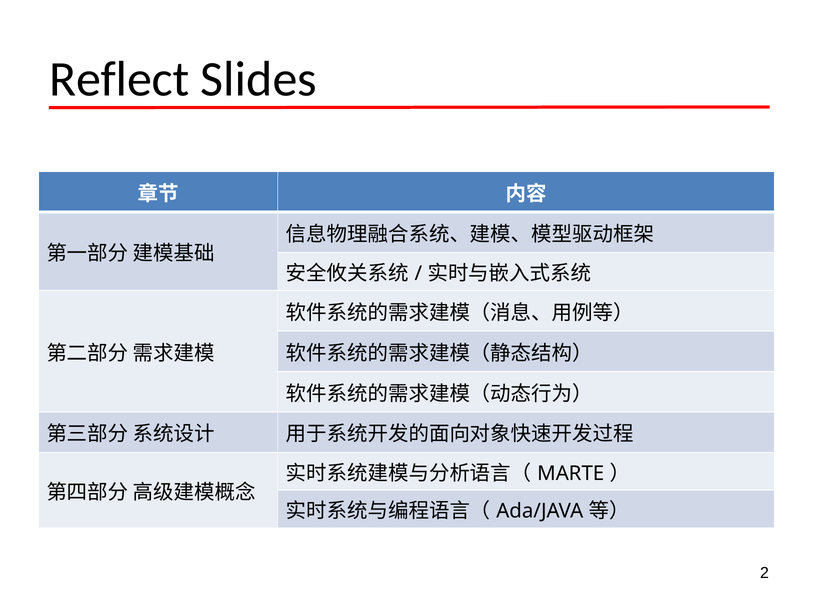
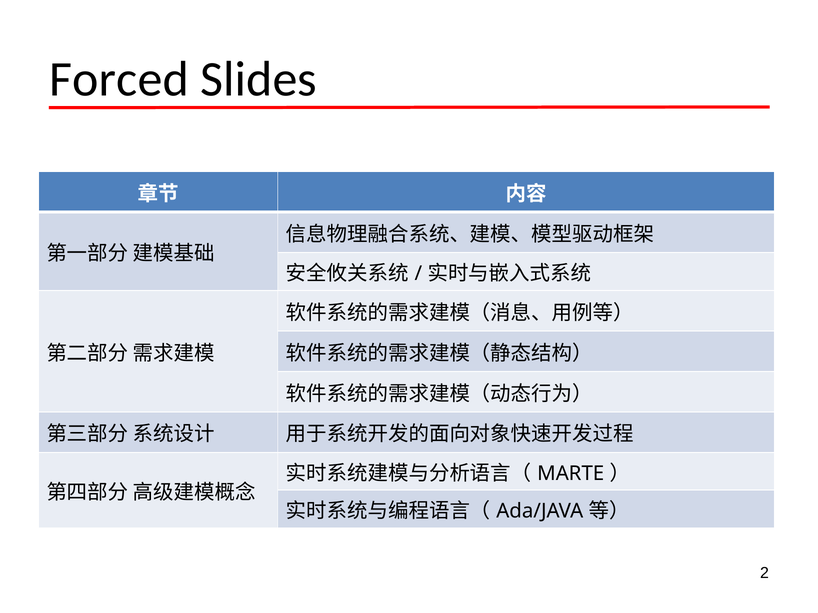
Reflect: Reflect -> Forced (119, 79)
